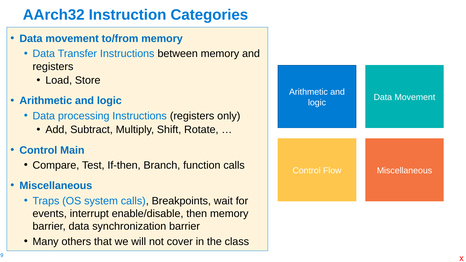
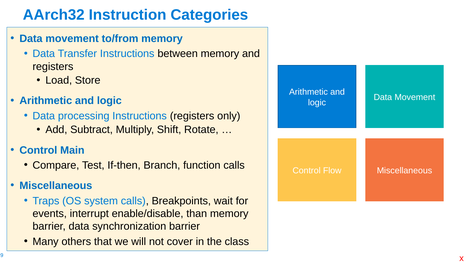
then: then -> than (197, 214)
